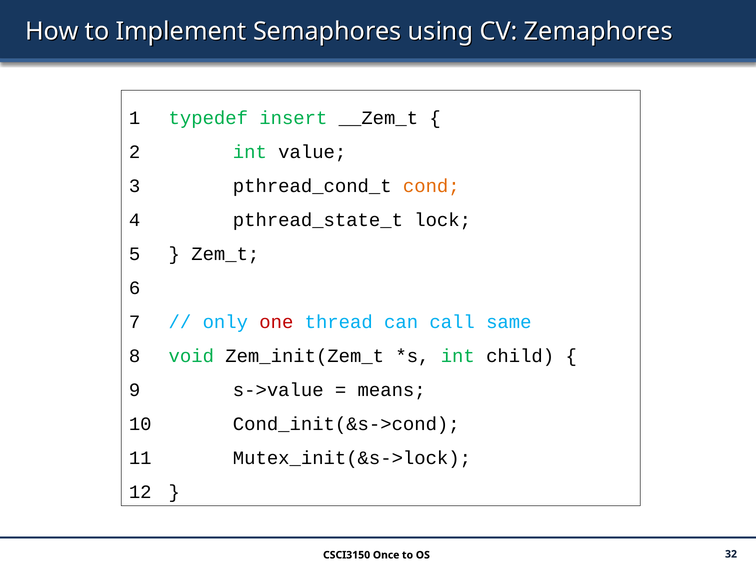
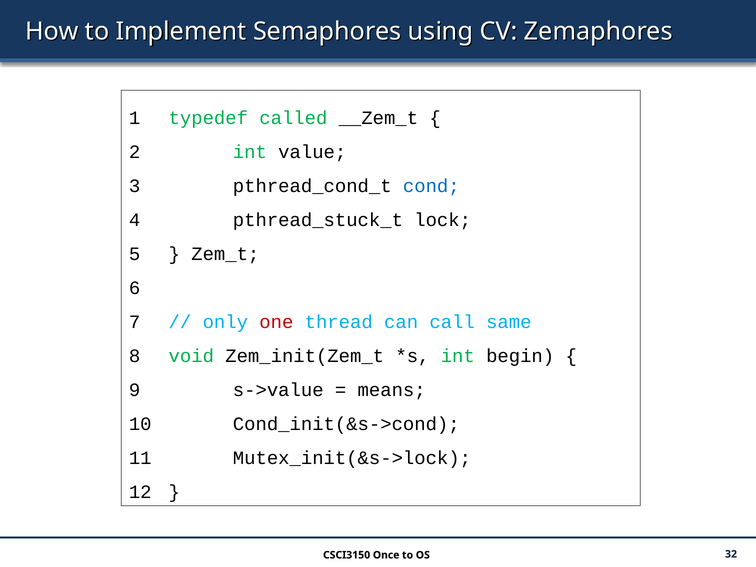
insert: insert -> called (293, 118)
cond colour: orange -> blue (431, 186)
pthread_state_t: pthread_state_t -> pthread_stuck_t (318, 220)
child: child -> begin (520, 356)
